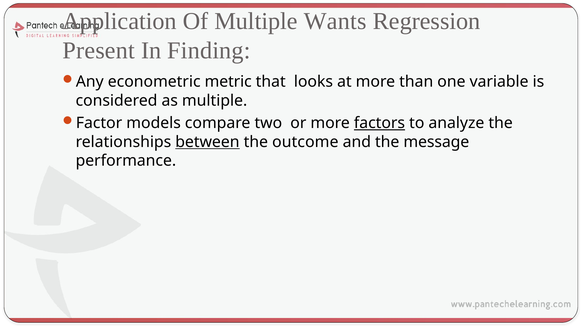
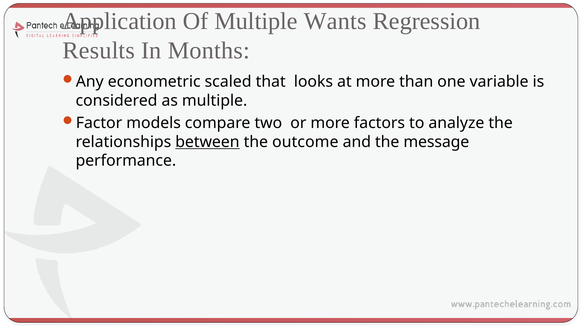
Present: Present -> Results (99, 50)
Finding: Finding -> Months (209, 50)
metric: metric -> scaled (228, 82)
factors underline: present -> none (379, 123)
